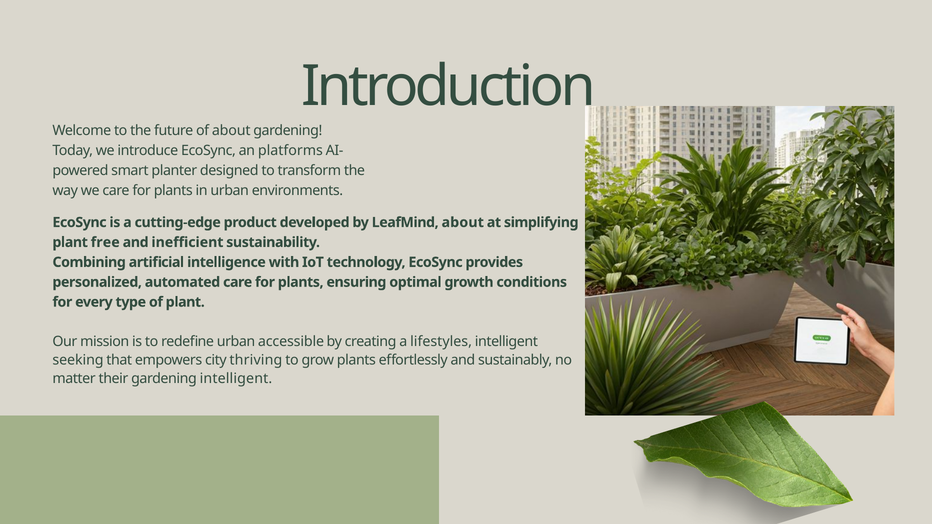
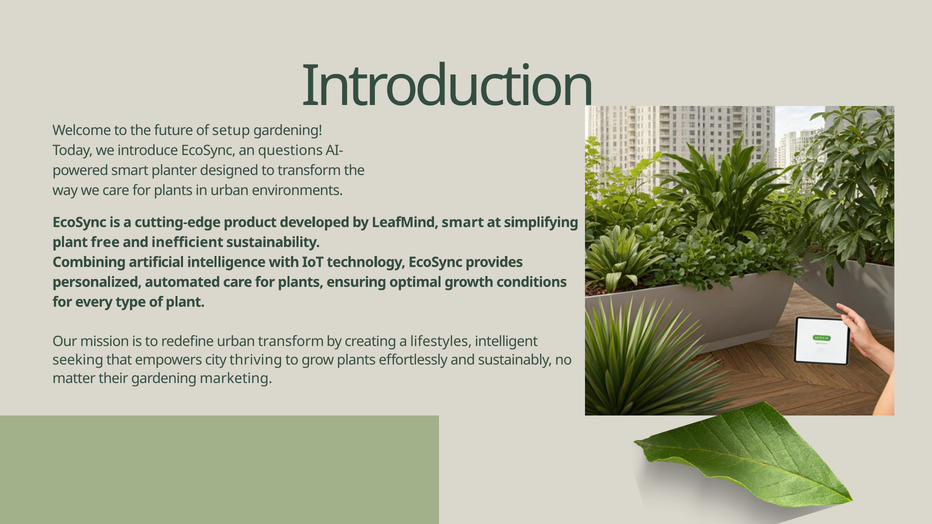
of about: about -> setup (231, 131)
platforms: platforms -> questions (290, 151)
LeafMind about: about -> smart (463, 222)
urban accessible: accessible -> transform (291, 342)
gardening intelligent: intelligent -> marketing (236, 379)
